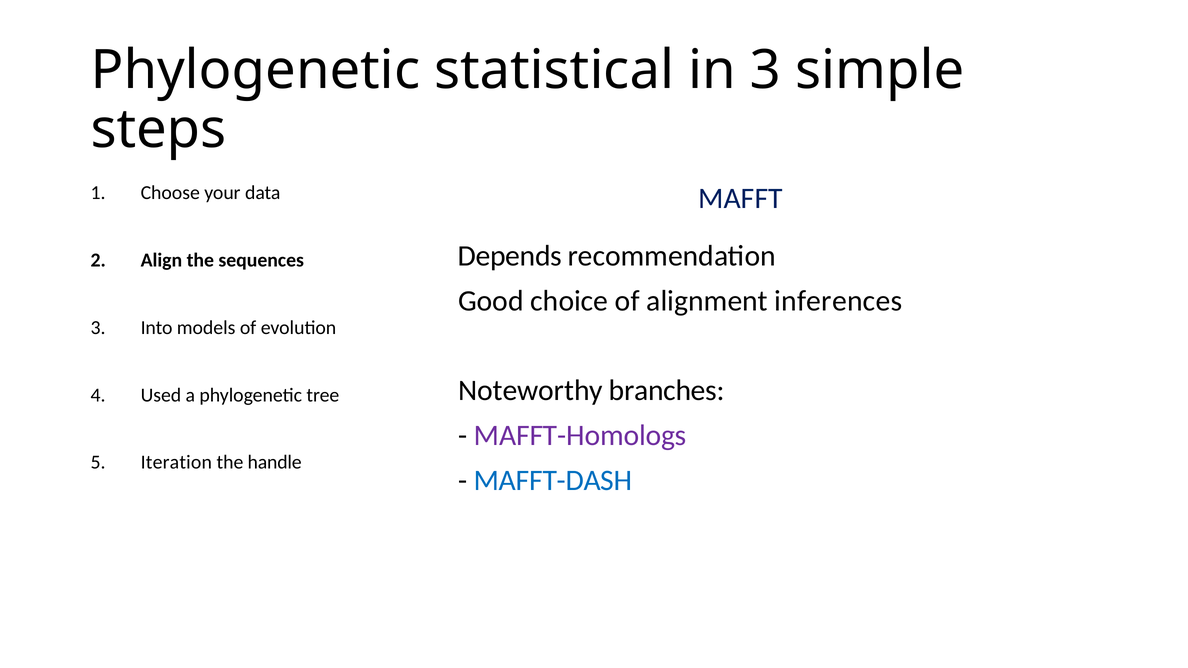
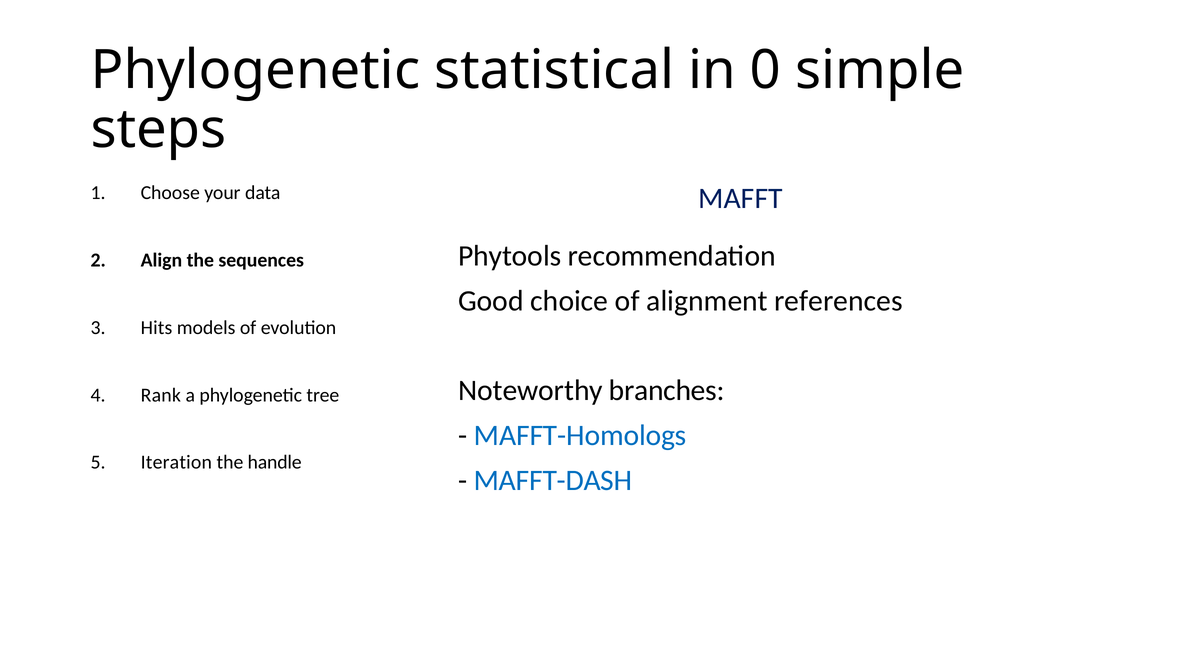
in 3: 3 -> 0 (766, 70)
Depends: Depends -> Phytools (510, 256)
inferences: inferences -> references (838, 301)
Into: Into -> Hits (156, 328)
Used: Used -> Rank (161, 395)
MAFFT-Homologs colour: purple -> blue (580, 436)
